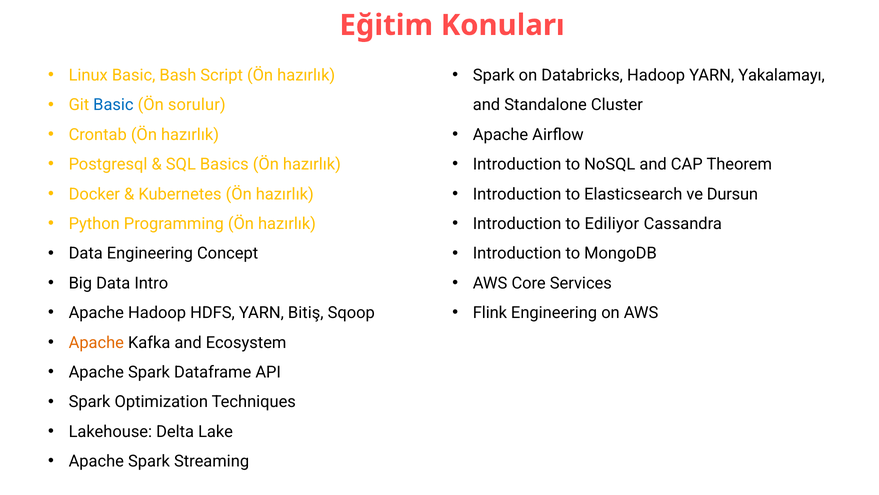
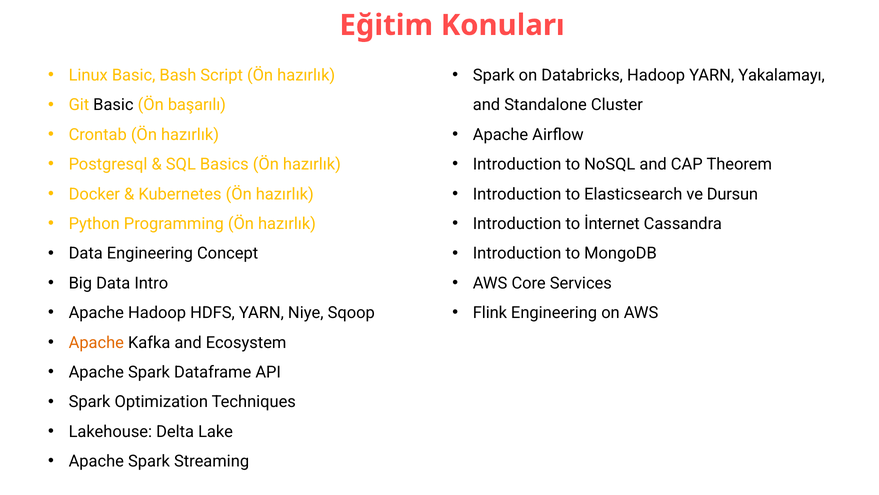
Basic colour: blue -> black (113, 105)
sorulur: sorulur -> başarılı (197, 105)
Ediliyor: Ediliyor -> İnternet (612, 224)
Bitiş: Bitiş -> Niye (306, 313)
